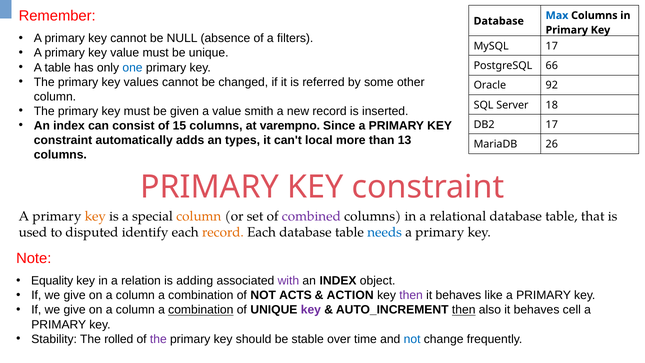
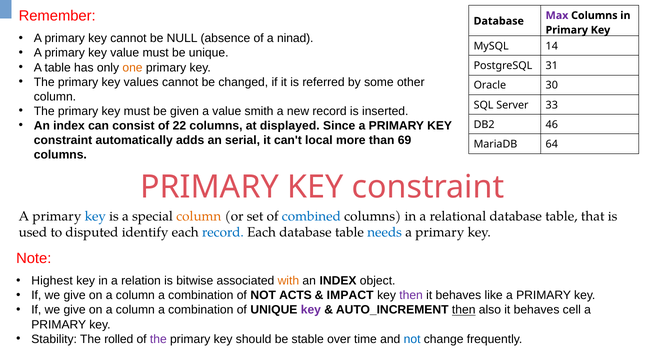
Max colour: blue -> purple (557, 15)
filters: filters -> ninad (295, 38)
MySQL 17: 17 -> 14 (552, 46)
one colour: blue -> orange (133, 67)
66: 66 -> 31 (552, 66)
92: 92 -> 30 (552, 85)
18: 18 -> 33 (552, 105)
15: 15 -> 22 (179, 126)
varempno: varempno -> displayed (290, 126)
DB2 17: 17 -> 46 (552, 125)
types: types -> serial (243, 140)
13: 13 -> 69 (405, 140)
26: 26 -> 64 (552, 144)
key colour: orange -> blue (95, 216)
combined colour: purple -> blue (311, 216)
record colour: orange -> blue (223, 232)
Equality: Equality -> Highest (52, 281)
adding: adding -> bitwise (195, 281)
with colour: purple -> orange (288, 281)
ACTION: ACTION -> IMPACT (350, 295)
combination underline: present -> none (201, 310)
